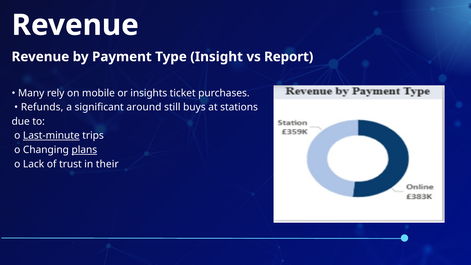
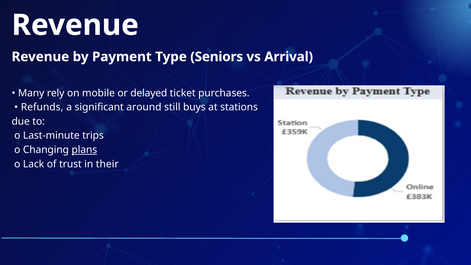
Insight: Insight -> Seniors (217, 57)
Report: Report -> Arrival (289, 57)
insights: insights -> delayed (149, 93)
Last-minute underline: present -> none (51, 136)
